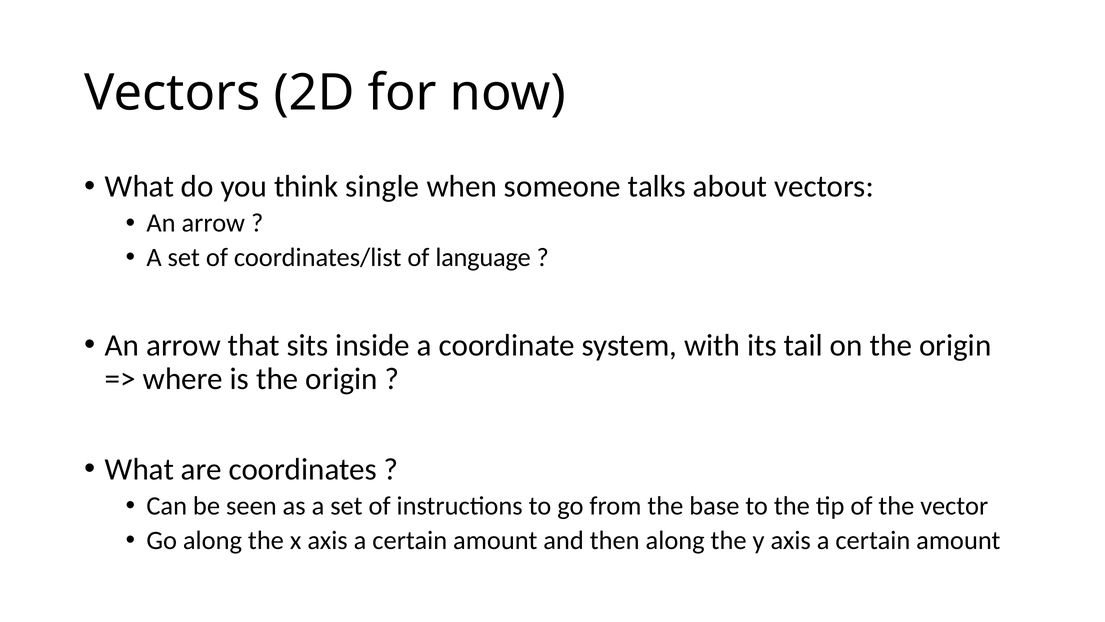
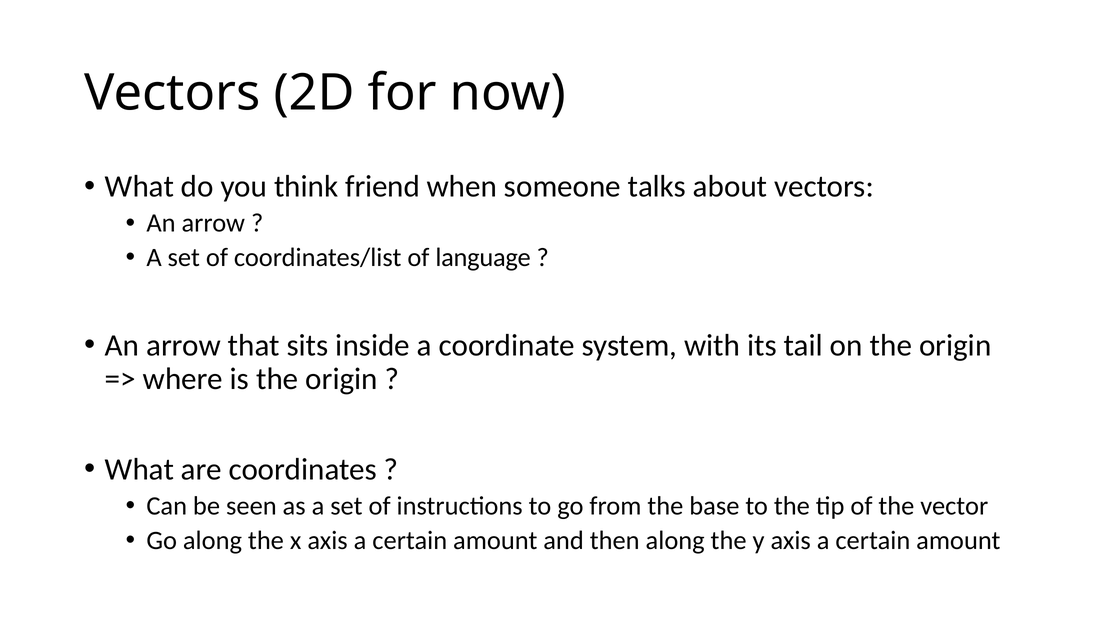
single: single -> friend (383, 186)
